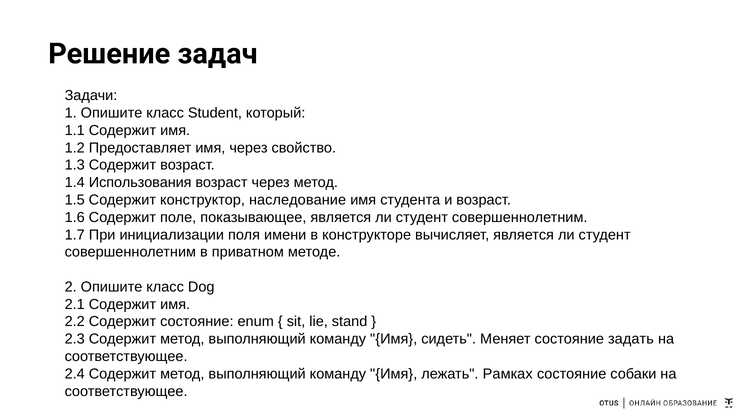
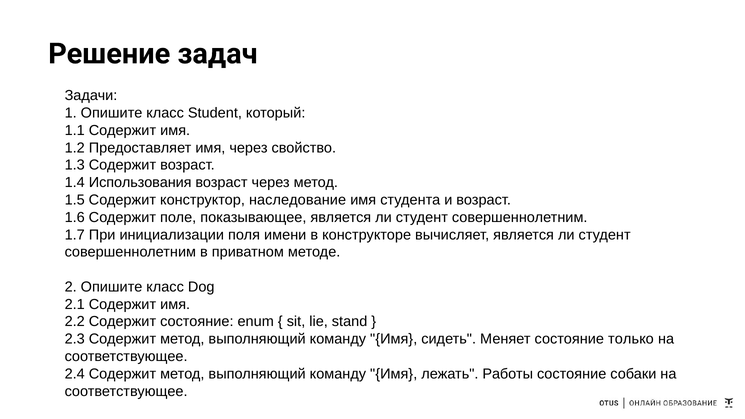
задать: задать -> только (631, 339)
Рамках: Рамках -> Работы (508, 374)
